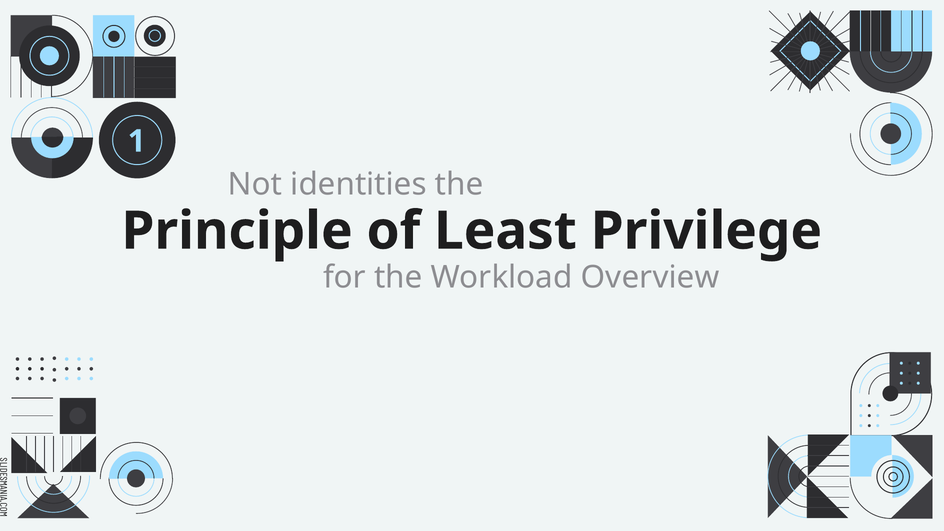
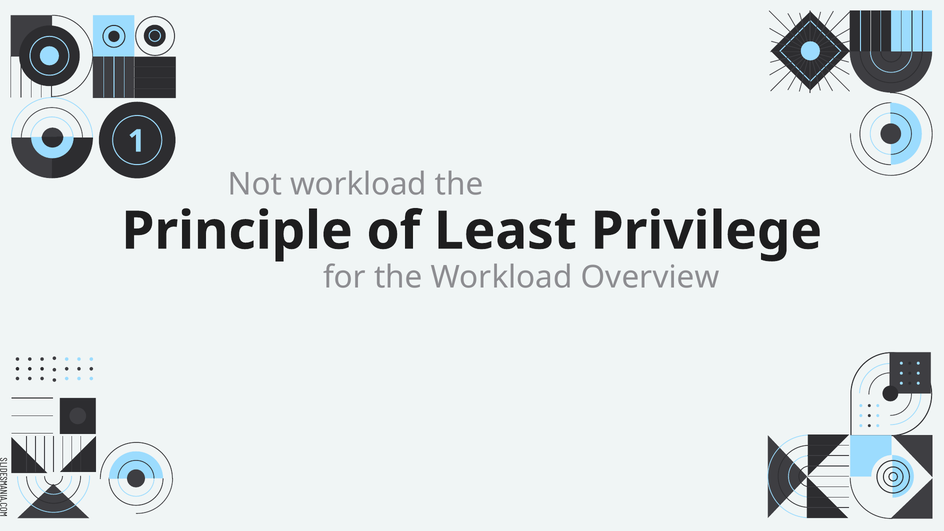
Not identities: identities -> workload (359, 185)
